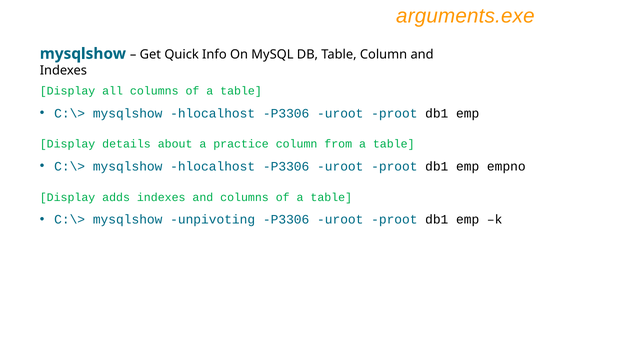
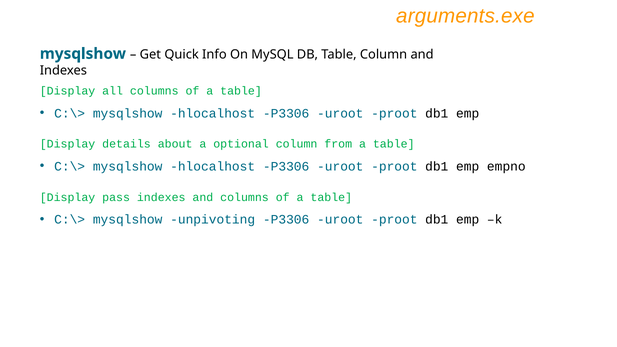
practice: practice -> optional (241, 144)
adds: adds -> pass (116, 197)
